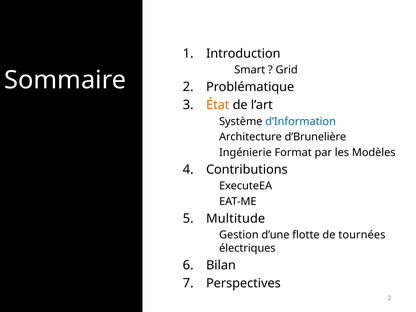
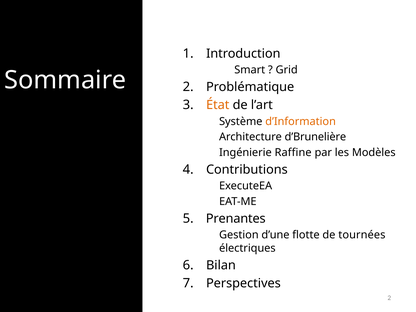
d’Information colour: blue -> orange (301, 122)
Format: Format -> Raffine (293, 152)
Multitude: Multitude -> Prenantes (236, 219)
